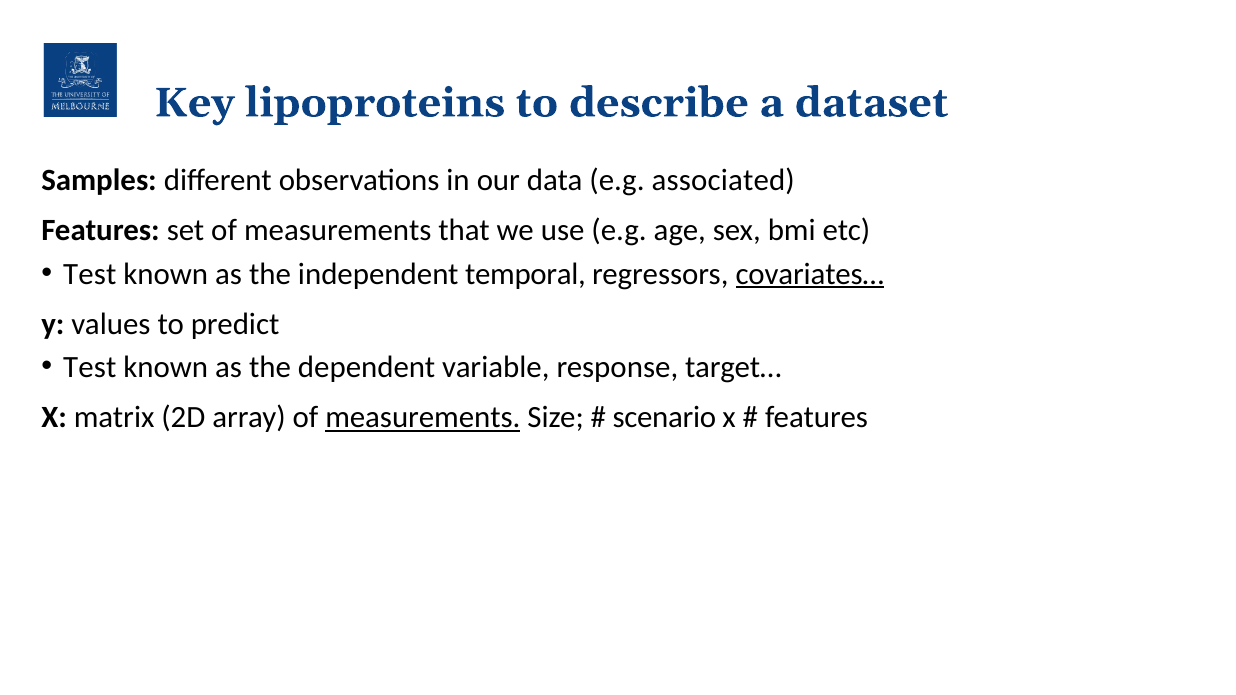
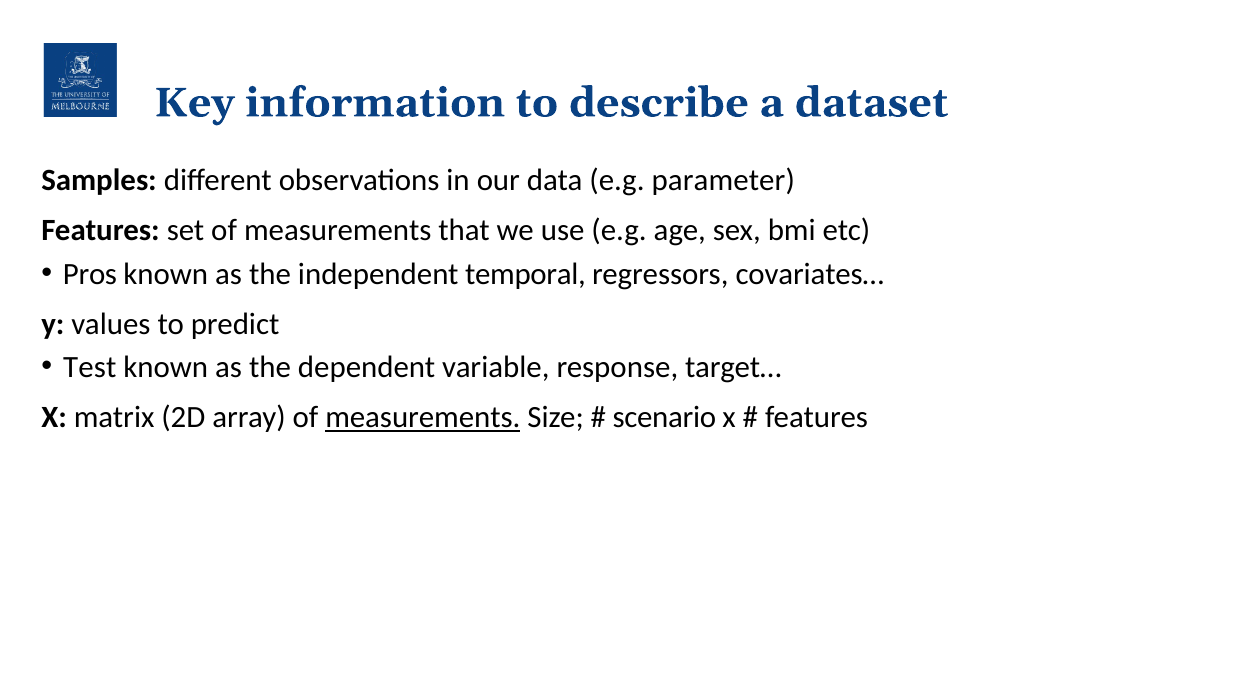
lipoproteins: lipoproteins -> information (375, 103)
associated: associated -> parameter (723, 181)
Test: Test -> Pros (90, 274)
covariates… underline: present -> none (810, 274)
